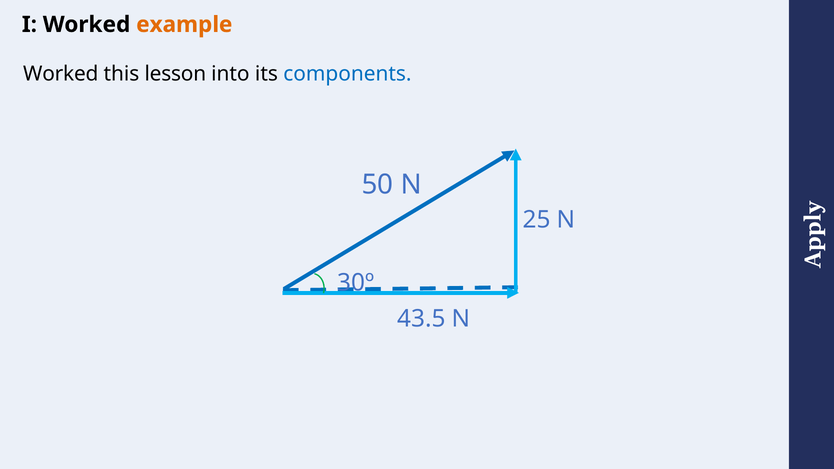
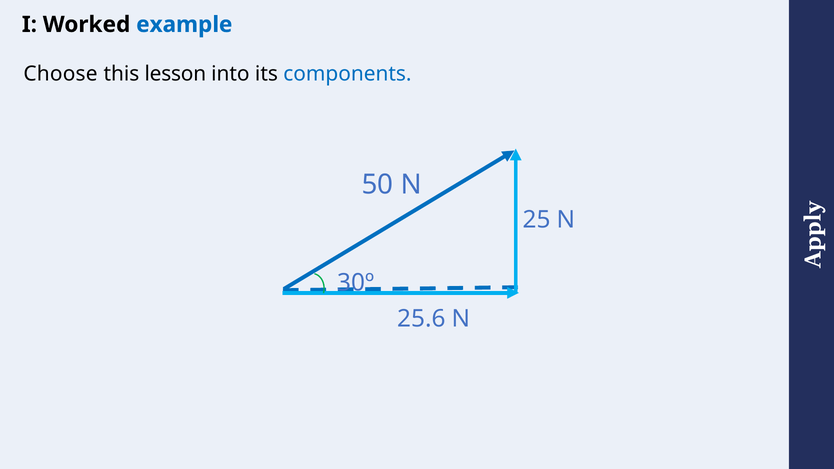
example colour: orange -> blue (184, 25)
Worked: Worked -> Choose (61, 74)
43.5: 43.5 -> 25.6 (421, 319)
